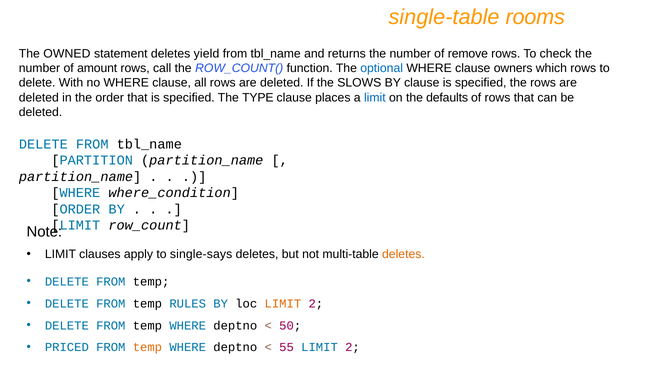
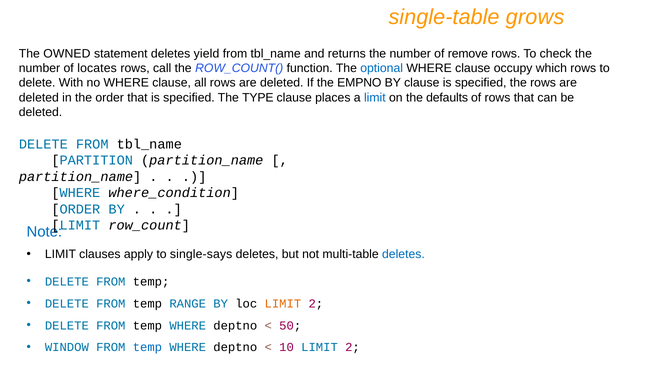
rooms: rooms -> grows (535, 17)
amount: amount -> locates (97, 68)
owners: owners -> occupy (513, 68)
SLOWS: SLOWS -> EMPNO (359, 83)
Note colour: black -> blue (44, 232)
deletes colour: orange -> blue (403, 254)
RULES: RULES -> RANGE (188, 304)
PRICED: PRICED -> WINDOW (67, 348)
temp colour: orange -> blue (147, 348)
55: 55 -> 10 (287, 348)
